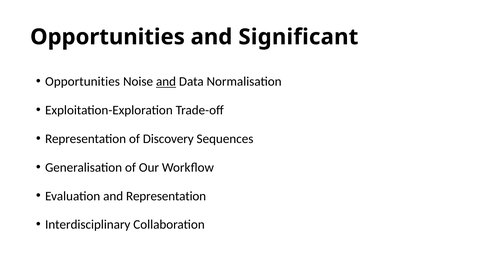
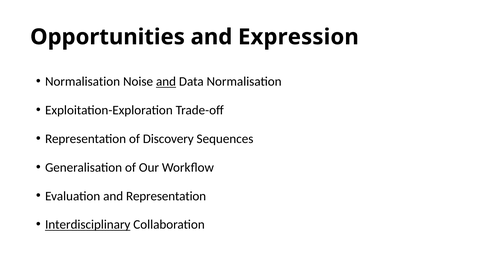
Significant: Significant -> Expression (298, 37)
Opportunities: Opportunities -> Normalisation (83, 82)
Interdisciplinary underline: none -> present (88, 224)
